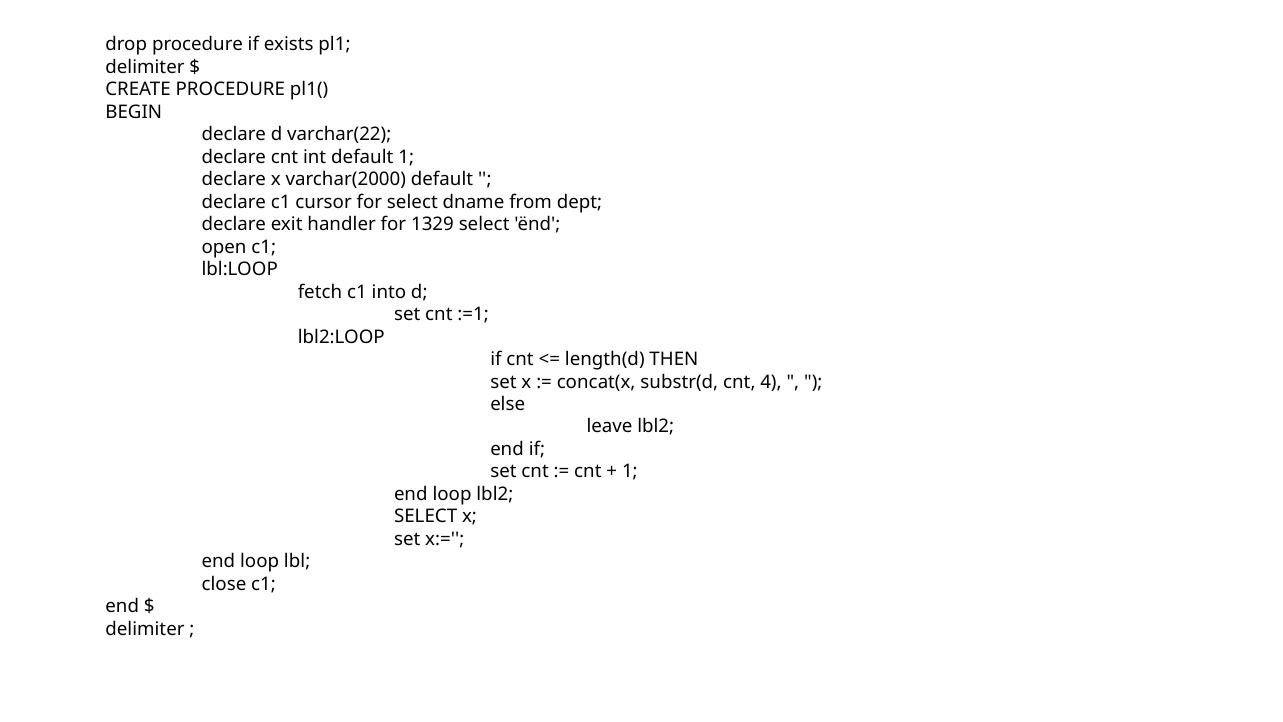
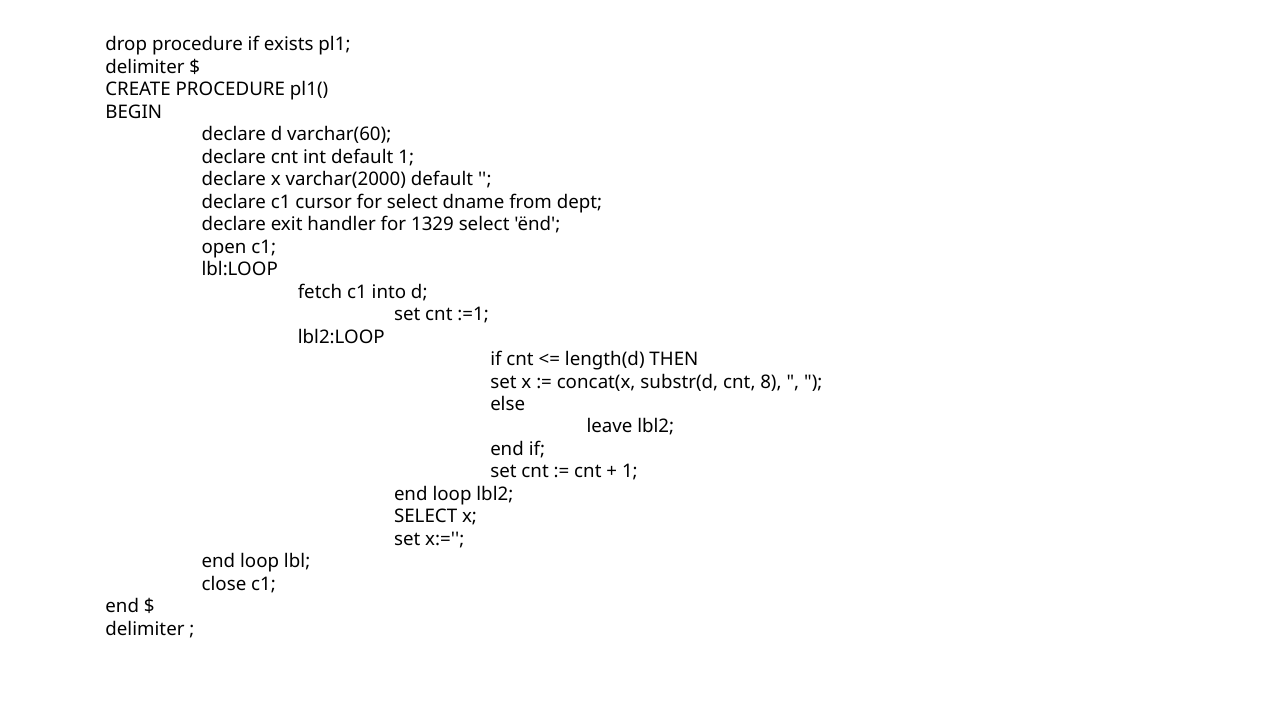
varchar(22: varchar(22 -> varchar(60 (339, 135)
4: 4 -> 8 (771, 382)
